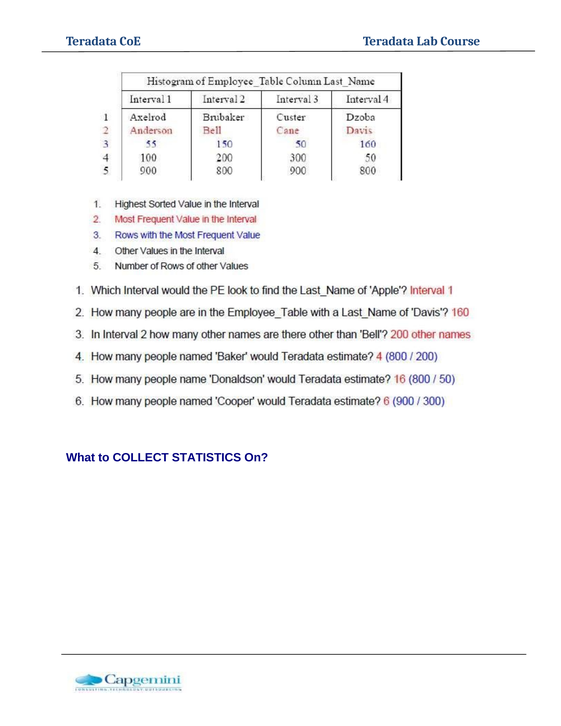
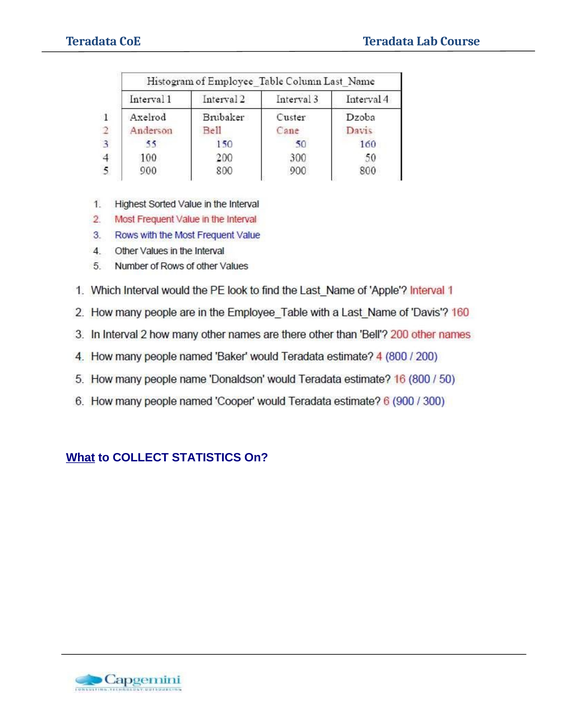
What underline: none -> present (81, 458)
